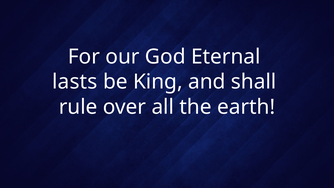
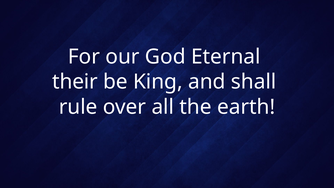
lasts: lasts -> their (75, 82)
